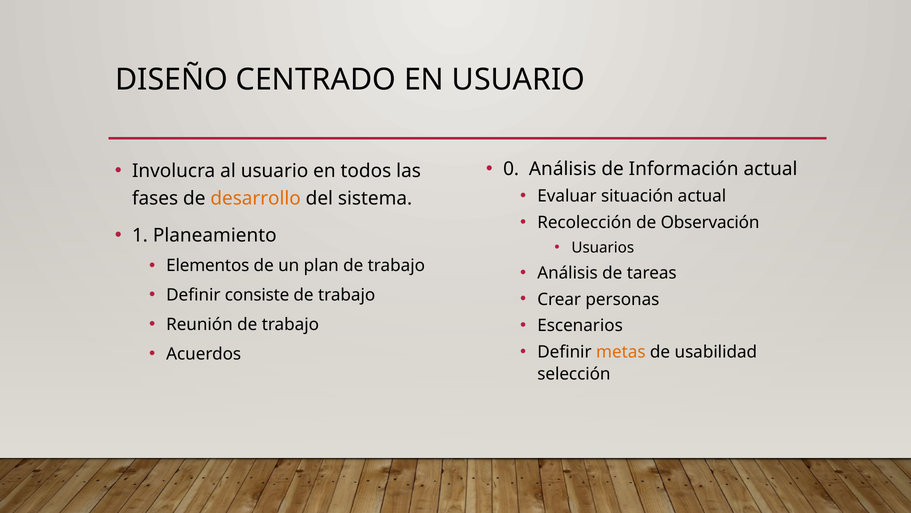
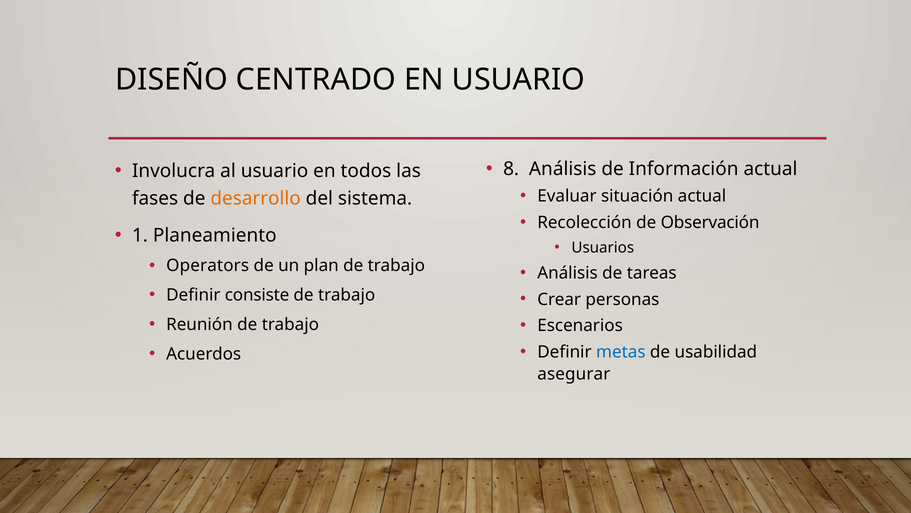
0: 0 -> 8 (511, 169)
Elementos: Elementos -> Operators (208, 266)
metas colour: orange -> blue (621, 352)
selección: selección -> asegurar (574, 374)
